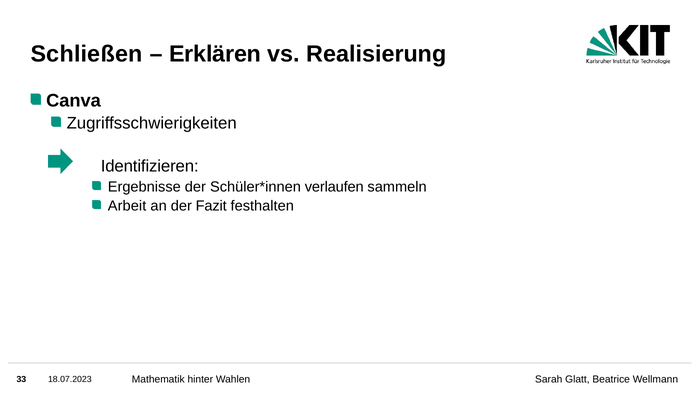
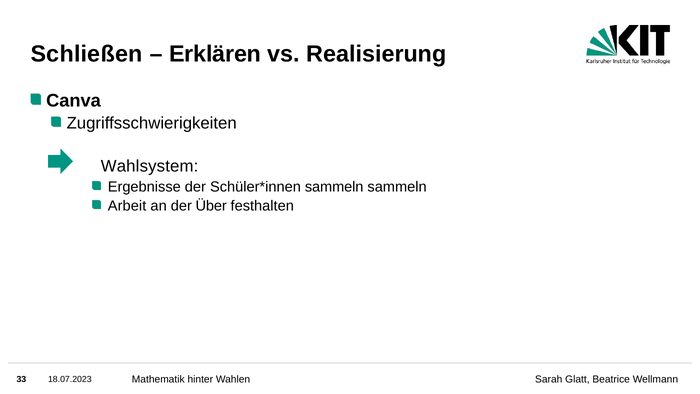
Identifizieren: Identifizieren -> Wahlsystem (150, 166)
verlaufen: verlaufen -> sammeln (334, 187)
Fazit: Fazit -> Über (211, 206)
